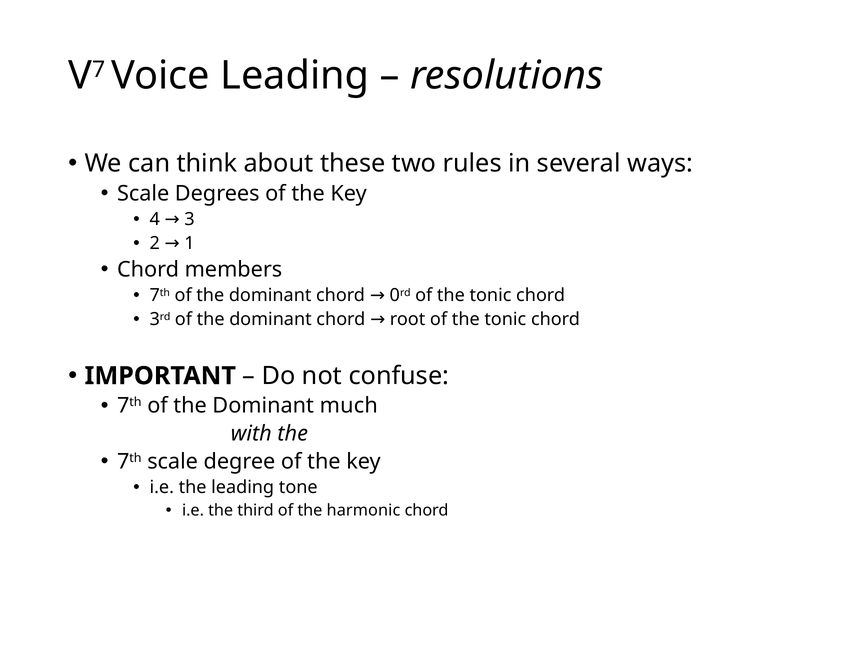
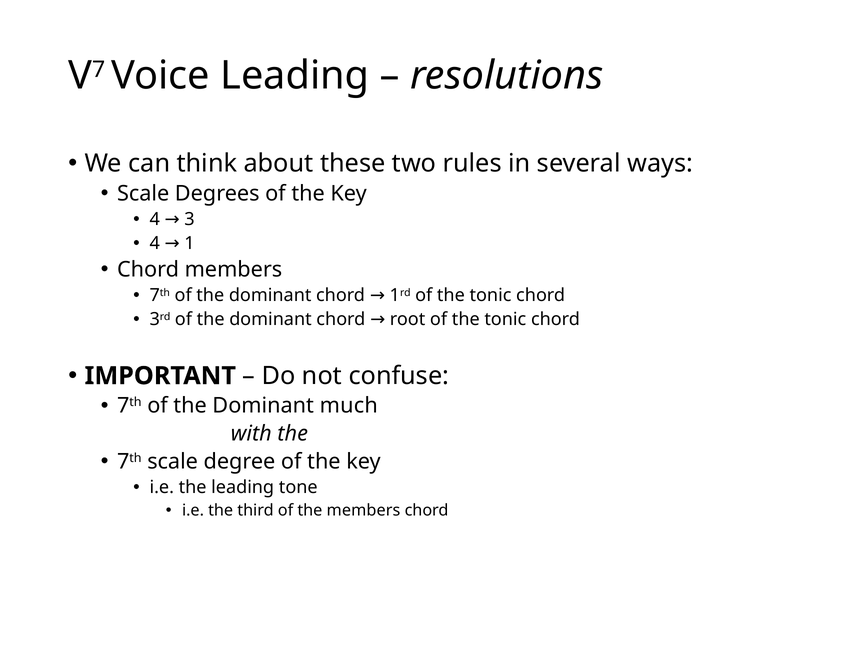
2: 2 -> 4 (155, 244)
chord 0: 0 -> 1 (395, 296)
the harmonic: harmonic -> members (363, 511)
